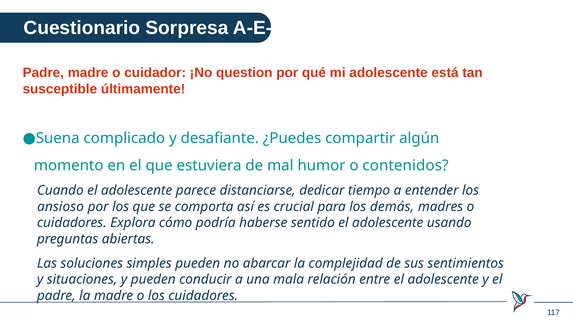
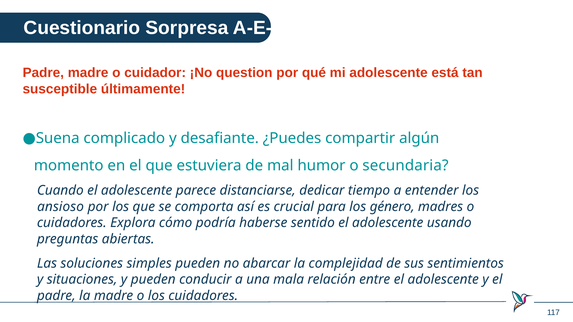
contenidos: contenidos -> secundaria (405, 166)
demás: demás -> género (392, 207)
